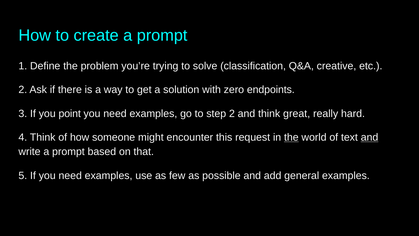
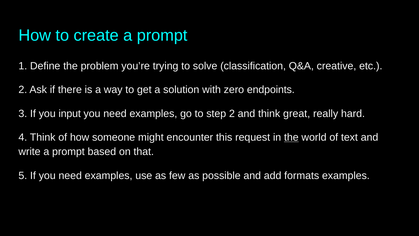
point: point -> input (70, 113)
and underline: present -> none (370, 137)
general: general -> formats (302, 175)
